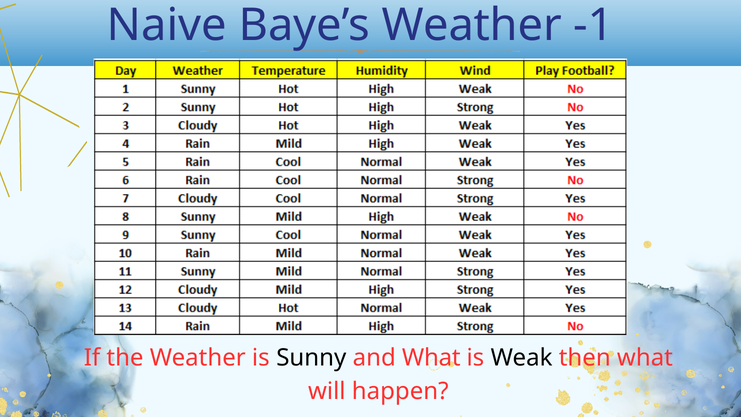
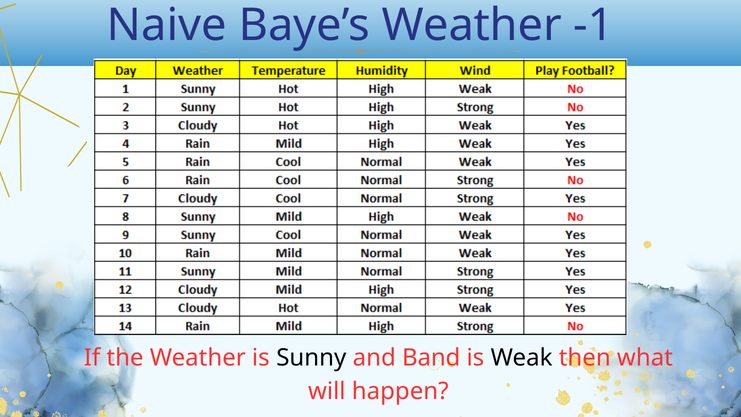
and What: What -> Band (431, 358)
